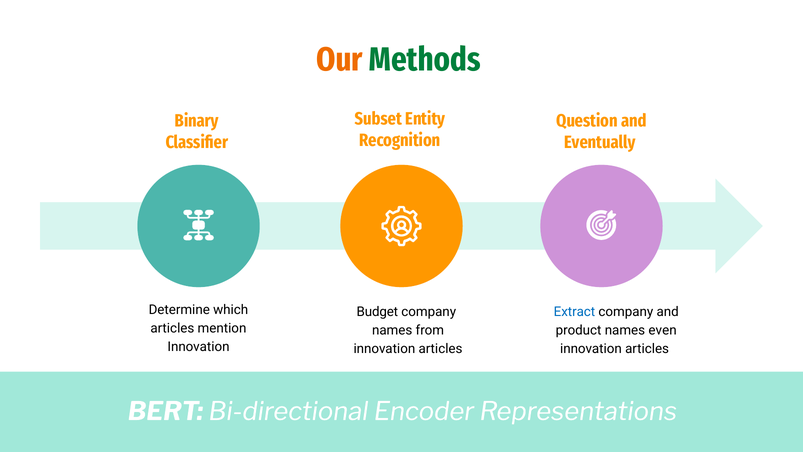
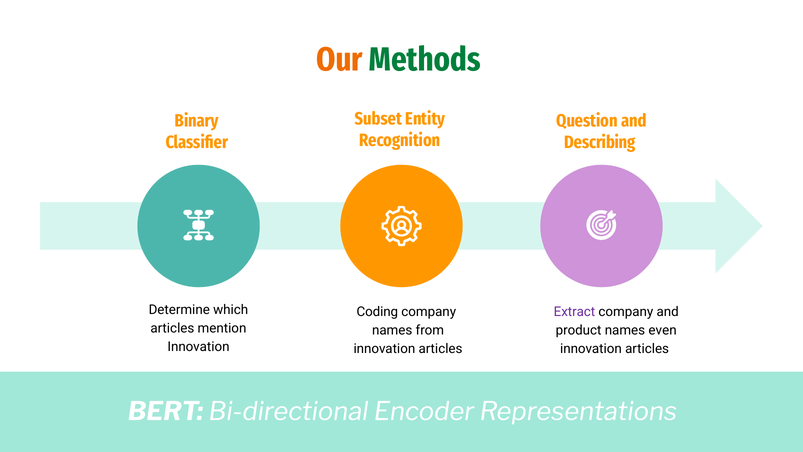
Eventually: Eventually -> Describing (600, 142)
Budget: Budget -> Coding (377, 312)
Extract colour: blue -> purple (574, 312)
